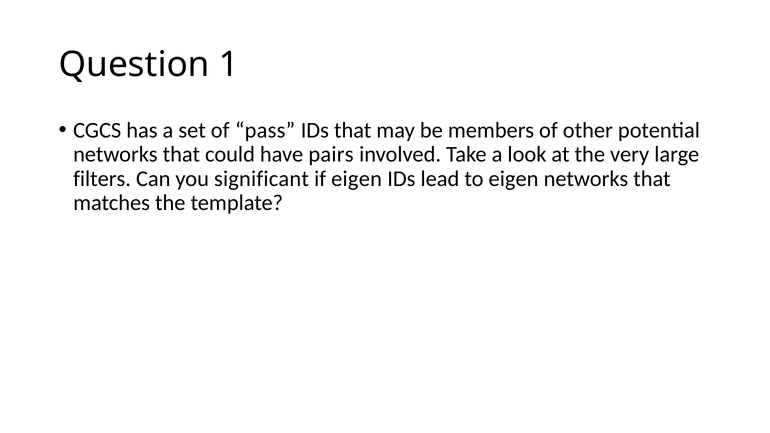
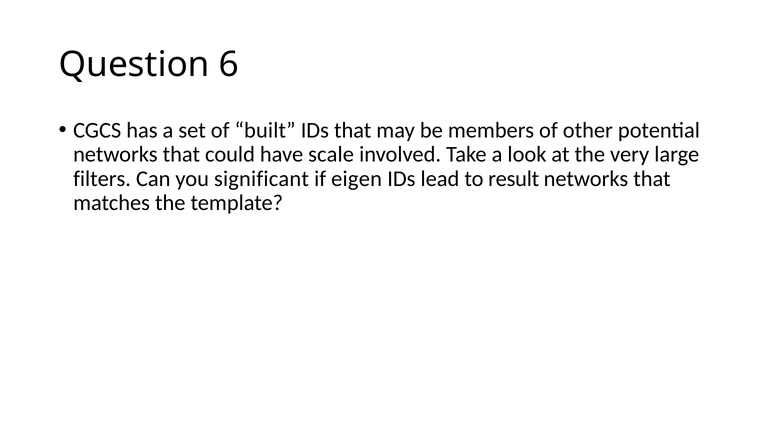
1: 1 -> 6 (229, 65)
pass: pass -> built (265, 130)
pairs: pairs -> scale (331, 154)
to eigen: eigen -> result (514, 179)
